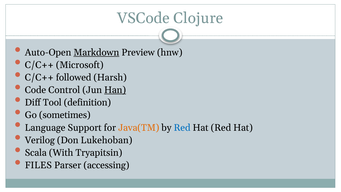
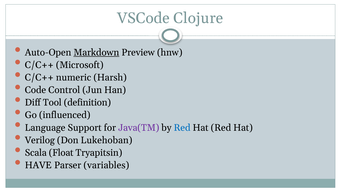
followed: followed -> numeric (74, 77)
Han underline: present -> none (115, 90)
sometimes: sometimes -> influenced (65, 115)
Java(TM colour: orange -> purple (139, 127)
With: With -> Float (61, 153)
FILES: FILES -> HAVE (38, 165)
accessing: accessing -> variables (106, 165)
